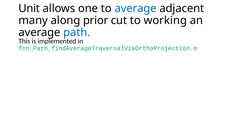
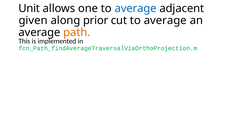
many: many -> given (33, 20)
cut to working: working -> average (165, 20)
path colour: blue -> orange (77, 32)
